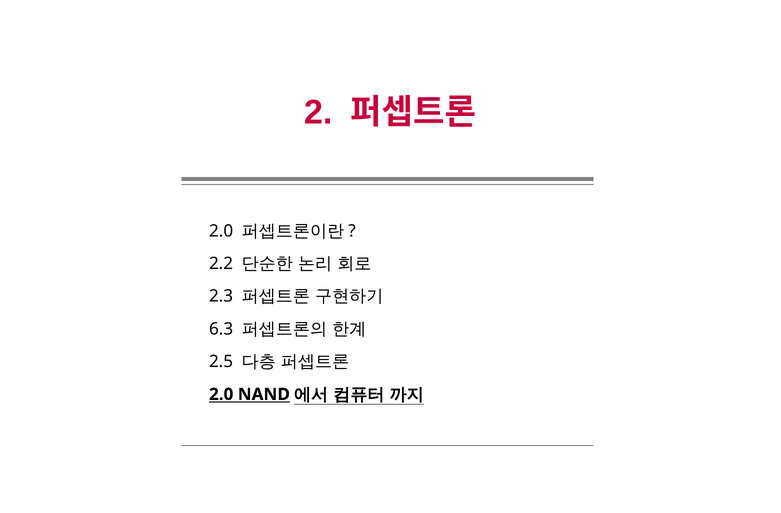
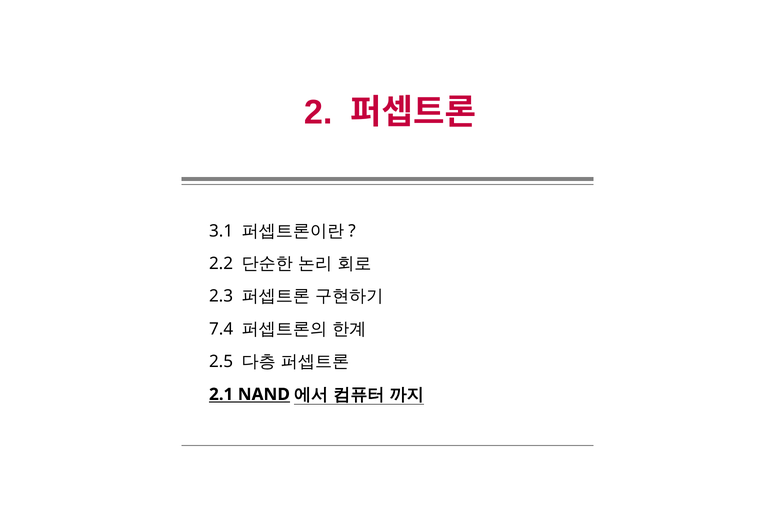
2.0: 2.0 -> 3.1 (221, 231)
6.3: 6.3 -> 7.4 (221, 329)
2.0: 2.0 -> 2.1 (221, 394)
